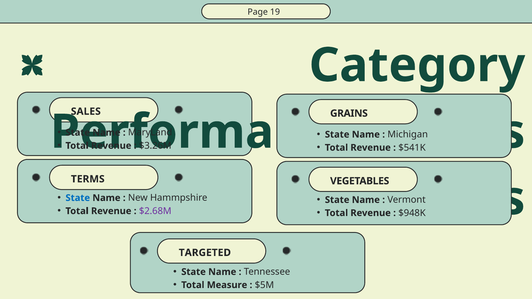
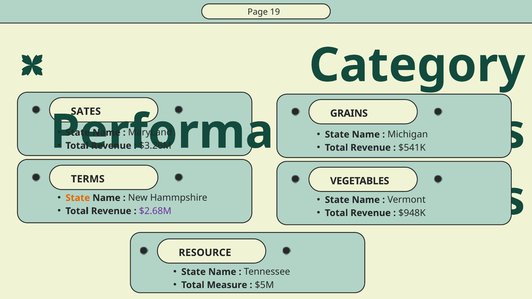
SALES: SALES -> SATES (86, 112)
State colour: blue -> orange (78, 198)
TARGETED: TARGETED -> RESOURCE (205, 253)
